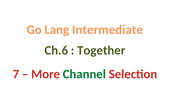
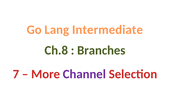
Ch.6: Ch.6 -> Ch.8 (56, 50)
Together: Together -> Branches (101, 50)
Channel colour: green -> purple (84, 74)
